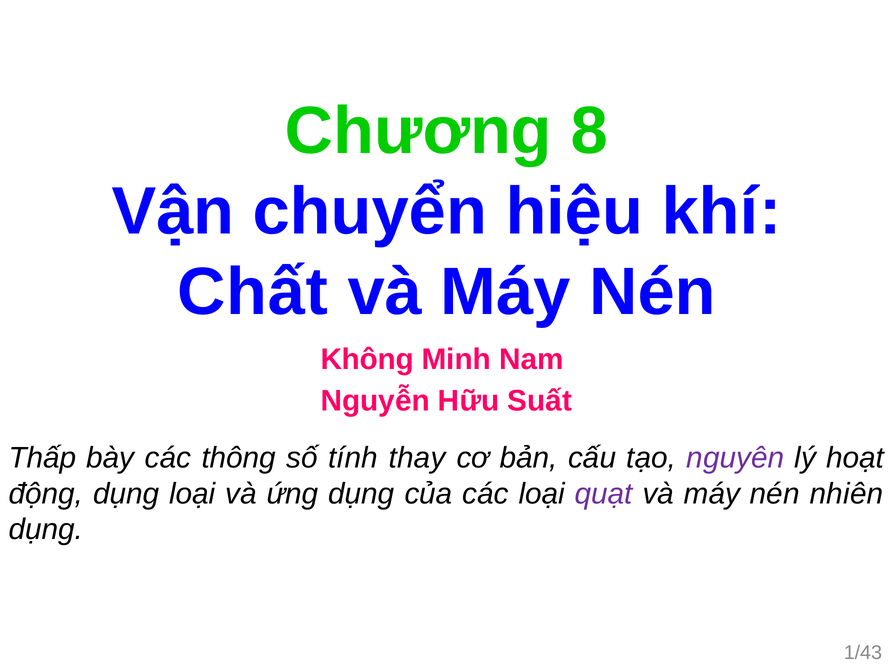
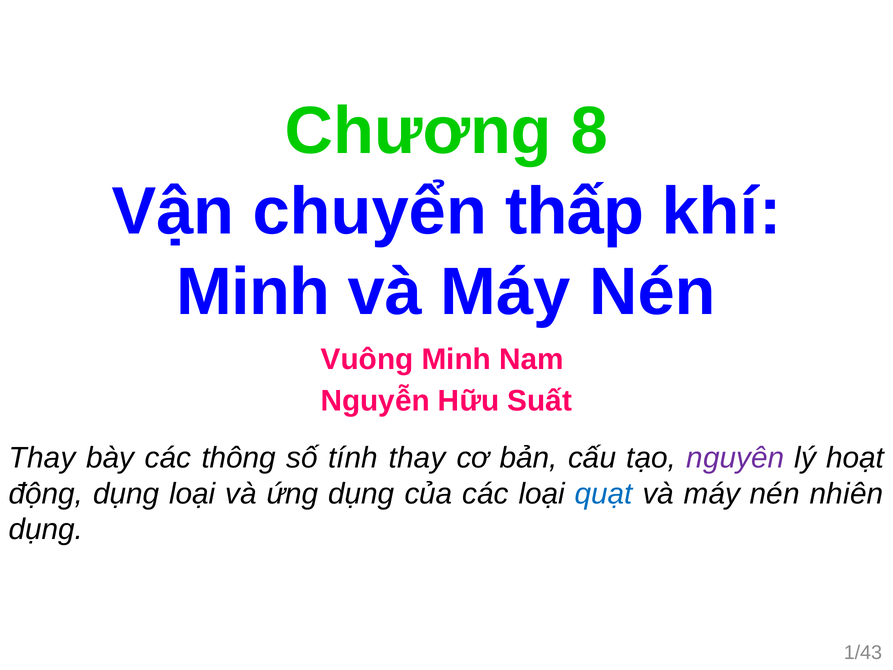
hiệu: hiệu -> thấp (575, 211)
Chất: Chất -> Minh (253, 292)
Không: Không -> Vuông (367, 359)
Thấp: Thấp -> Thay (42, 458)
quạt colour: purple -> blue (604, 493)
